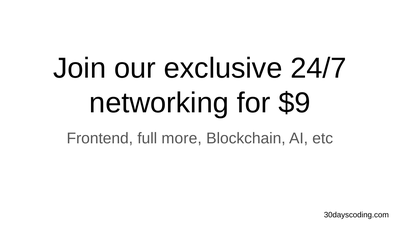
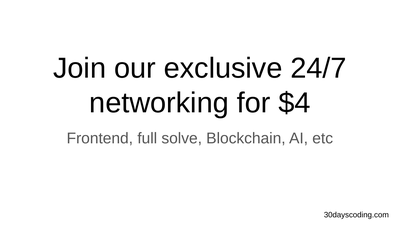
$9: $9 -> $4 (295, 103)
more: more -> solve (182, 138)
